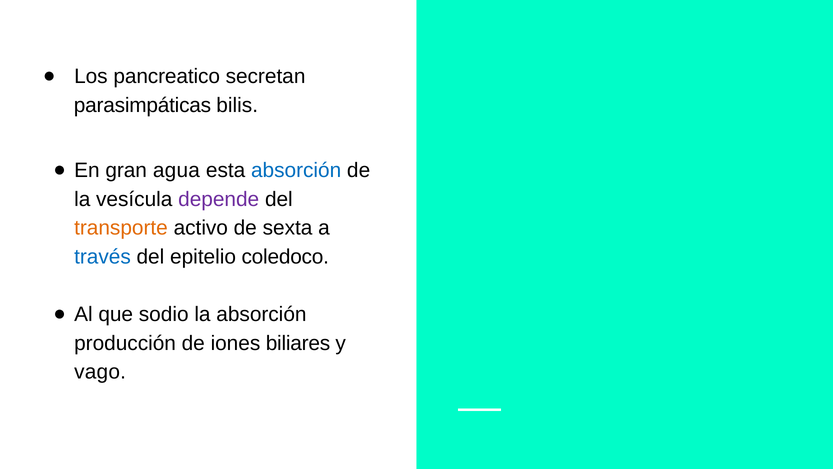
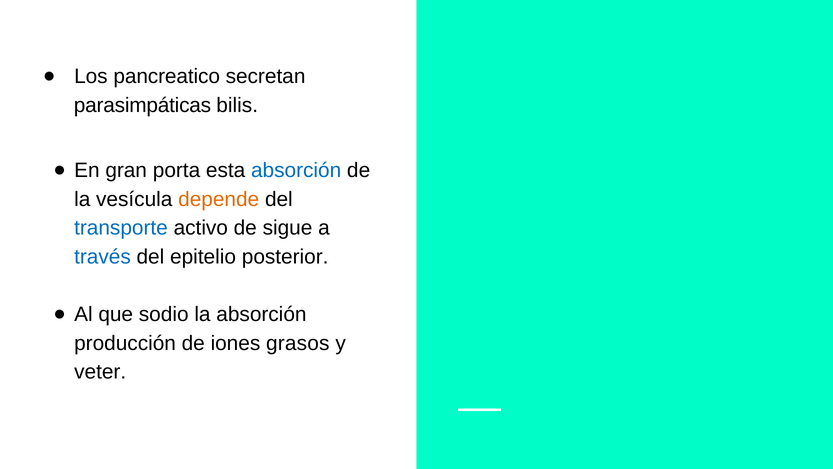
agua: agua -> porta (177, 170)
depende colour: purple -> orange (219, 199)
transporte colour: orange -> blue (121, 228)
sexta: sexta -> sigue (288, 228)
coledoco: coledoco -> posterior (285, 257)
biliares: biliares -> grasos (298, 343)
vago: vago -> veter (100, 372)
